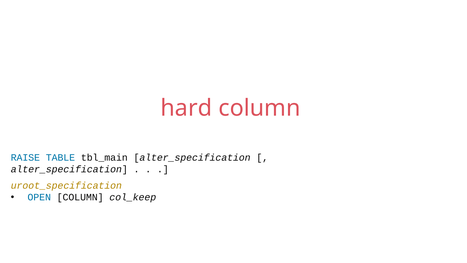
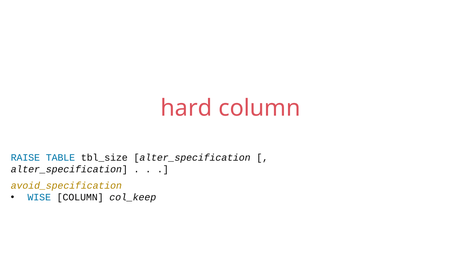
tbl_main: tbl_main -> tbl_size (104, 157)
uroot_specification: uroot_specification -> avoid_specification (66, 185)
OPEN: OPEN -> WISE (39, 197)
